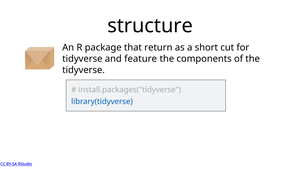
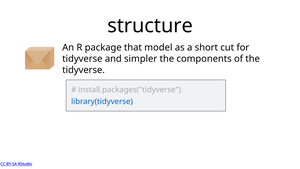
return: return -> model (158, 47)
feature: feature -> simpler (141, 59)
